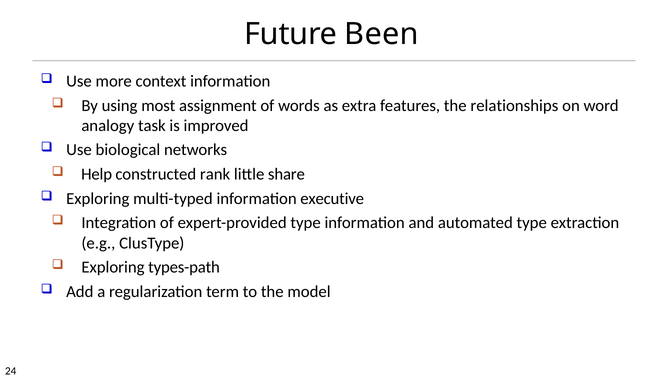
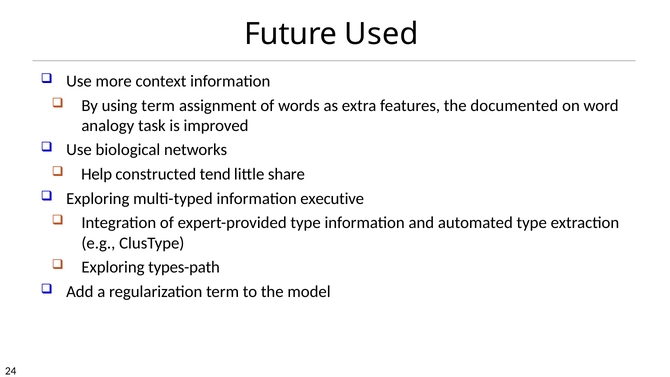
Been: Been -> Used (381, 34)
using most: most -> term (158, 106)
relationships: relationships -> documented (514, 106)
rank: rank -> tend (215, 174)
